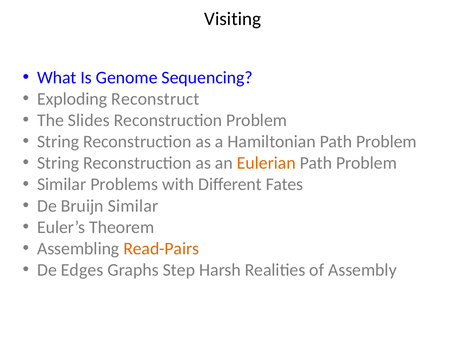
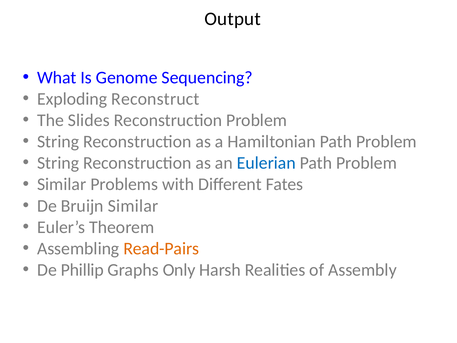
Visiting: Visiting -> Output (233, 19)
Eulerian colour: orange -> blue (266, 163)
Edges: Edges -> Phillip (82, 270)
Step: Step -> Only (179, 270)
